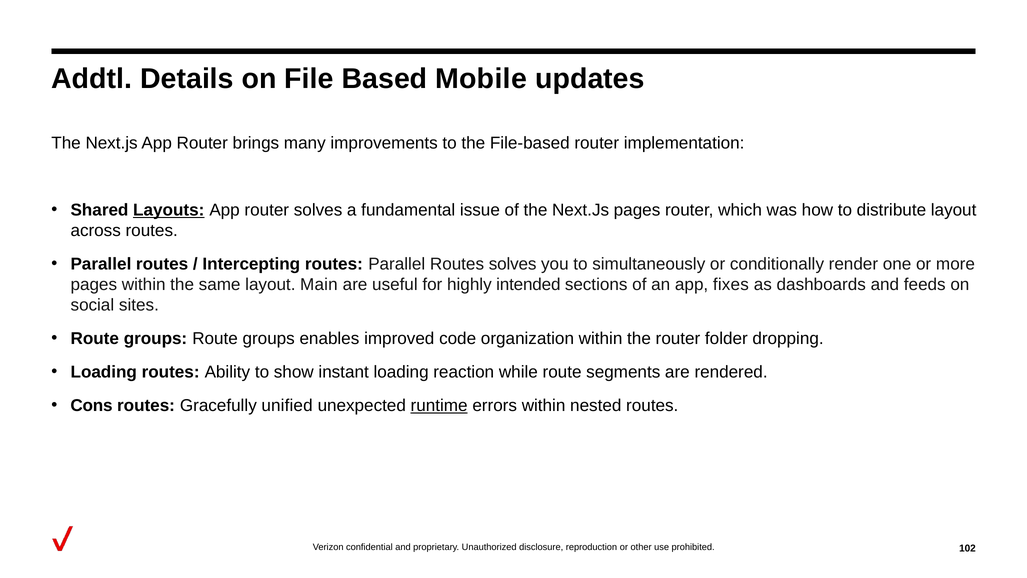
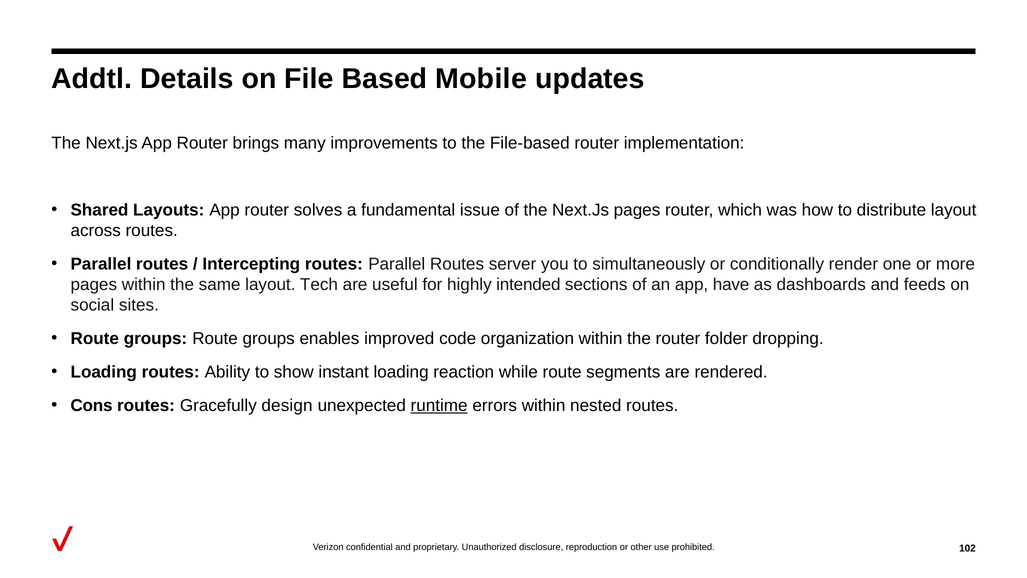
Layouts underline: present -> none (169, 210)
Routes solves: solves -> server (513, 264)
Main: Main -> Tech (319, 285)
fixes: fixes -> have (731, 285)
unified: unified -> design (287, 405)
